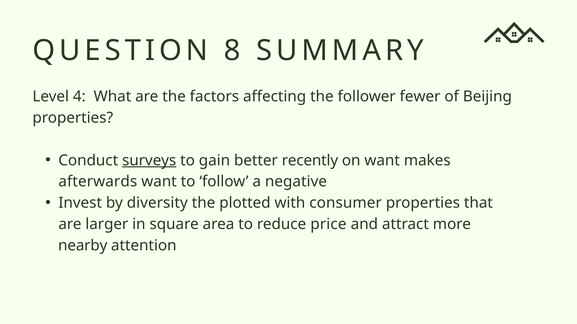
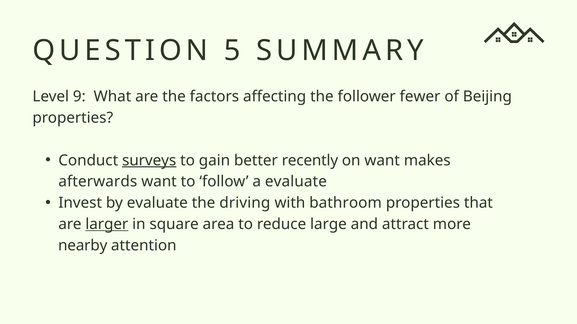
8: 8 -> 5 (232, 51)
4: 4 -> 9 (79, 97)
a negative: negative -> evaluate (296, 182)
by diversity: diversity -> evaluate (157, 203)
plotted: plotted -> driving (245, 203)
consumer: consumer -> bathroom (346, 203)
larger underline: none -> present (107, 225)
price: price -> large (328, 225)
